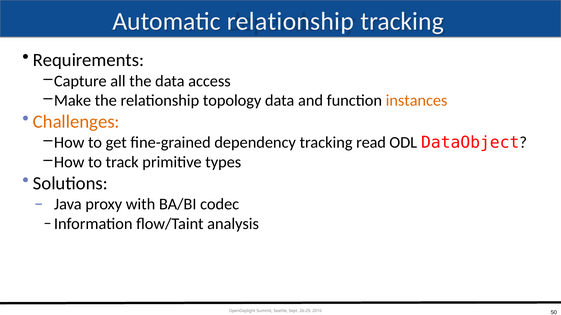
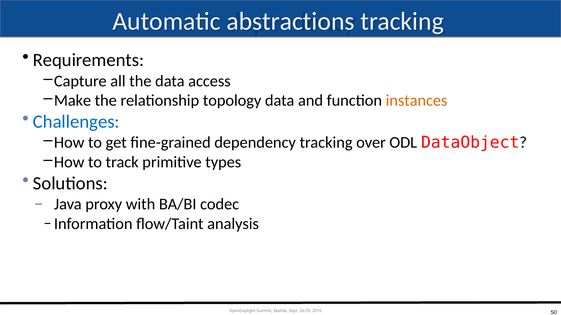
Automatic relationship: relationship -> abstractions (290, 22)
Challenges colour: orange -> blue (76, 122)
read: read -> over (371, 143)
